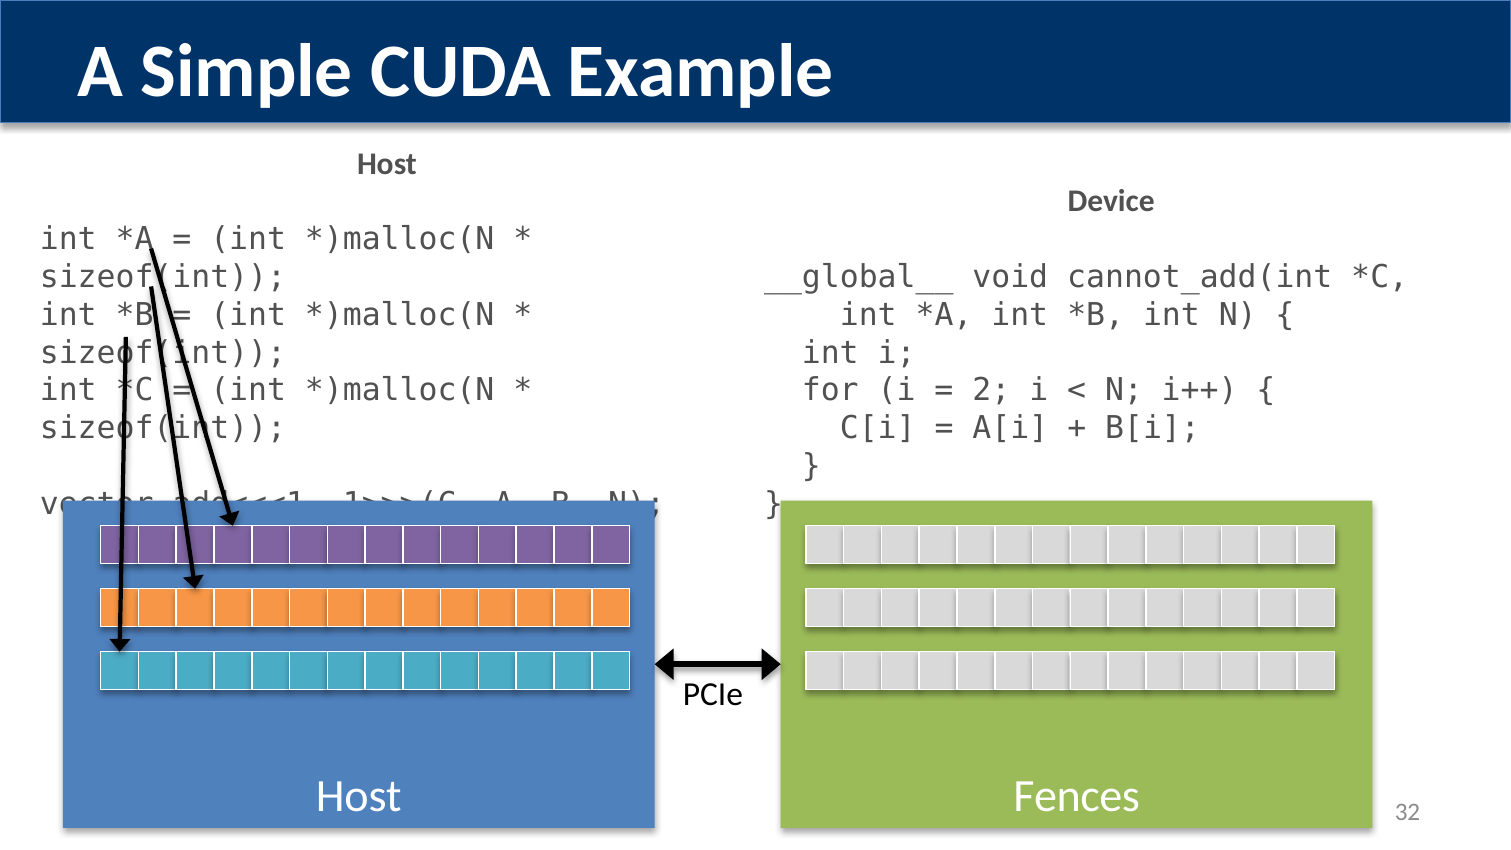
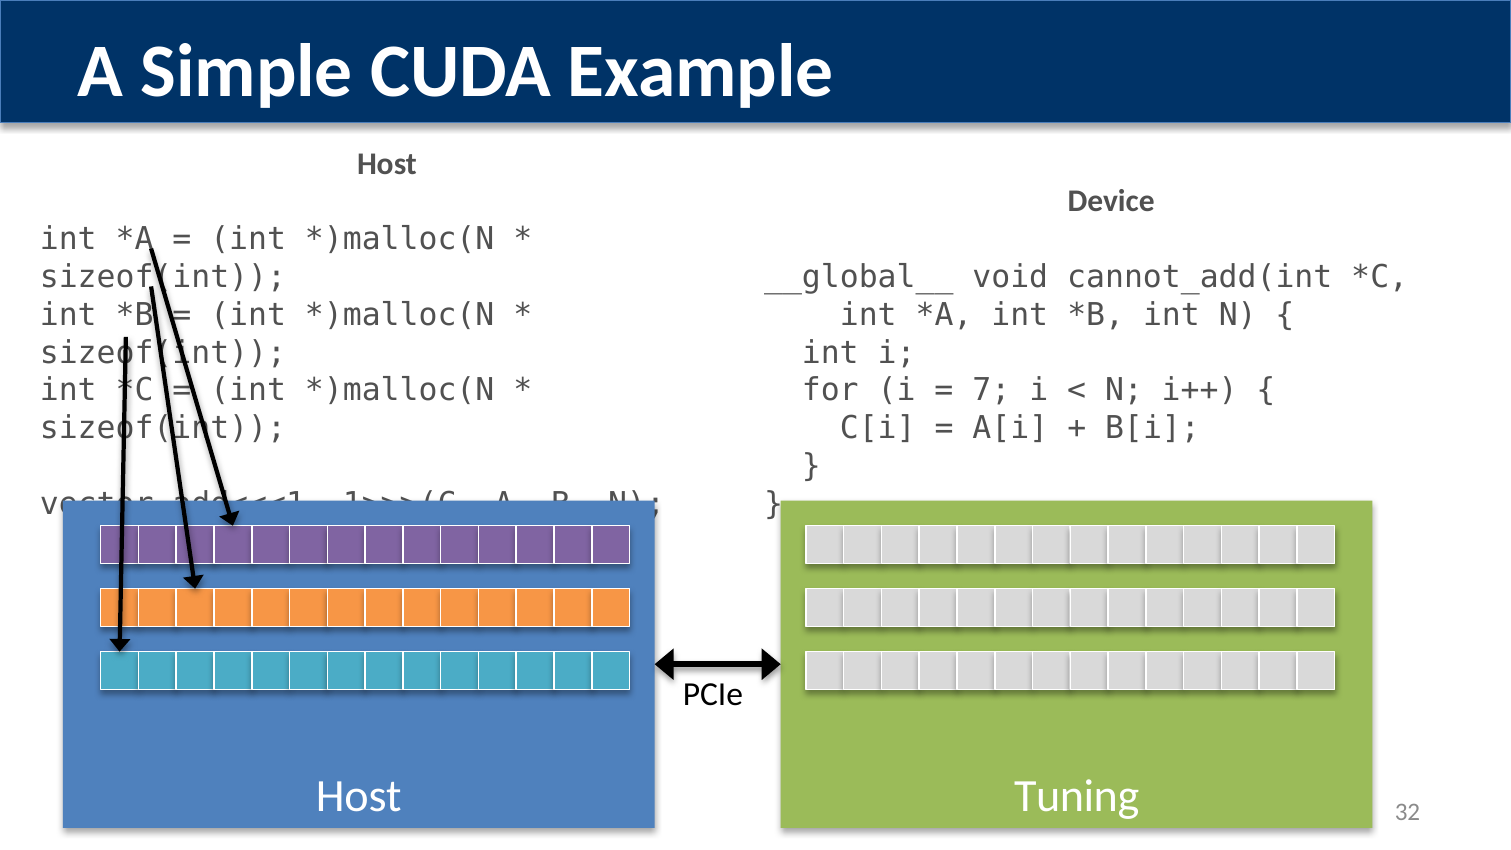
2: 2 -> 7 (991, 390)
Fences: Fences -> Tuning (1077, 796)
